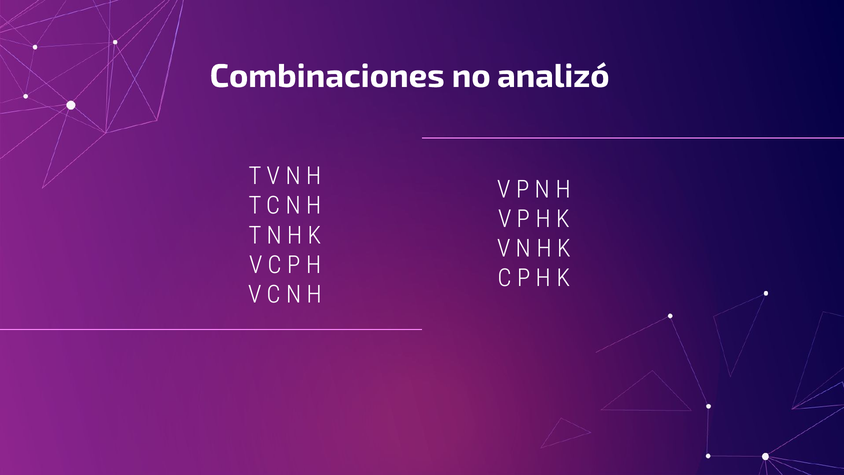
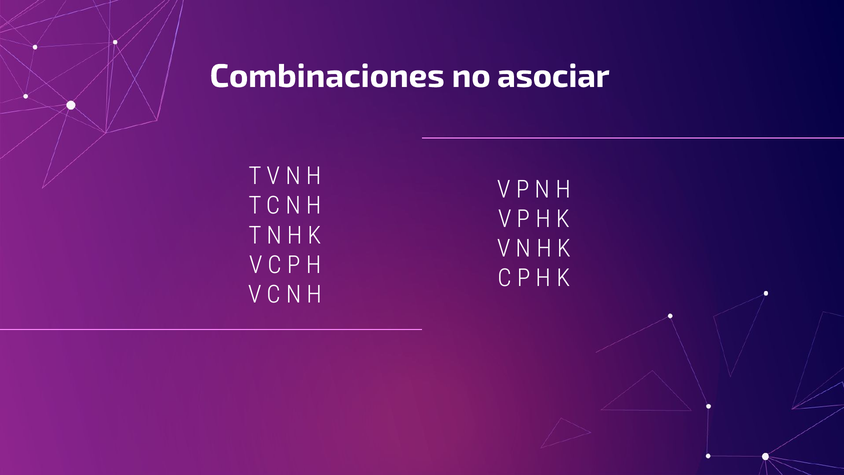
analizó: analizó -> asociar (553, 76)
